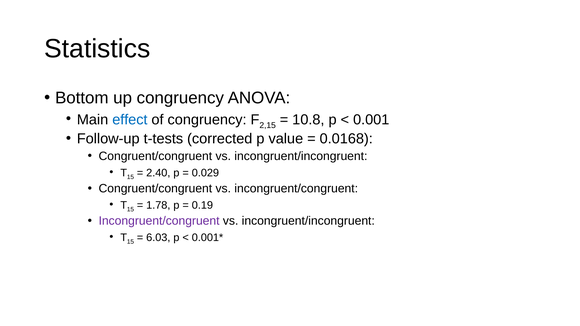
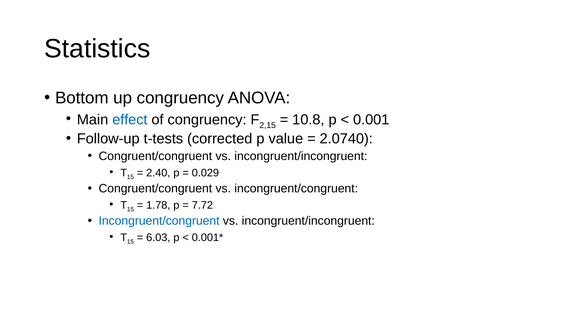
0.0168: 0.0168 -> 2.0740 (346, 139)
0.19: 0.19 -> 7.72 (202, 205)
Incongruent/congruent colour: purple -> blue (159, 221)
